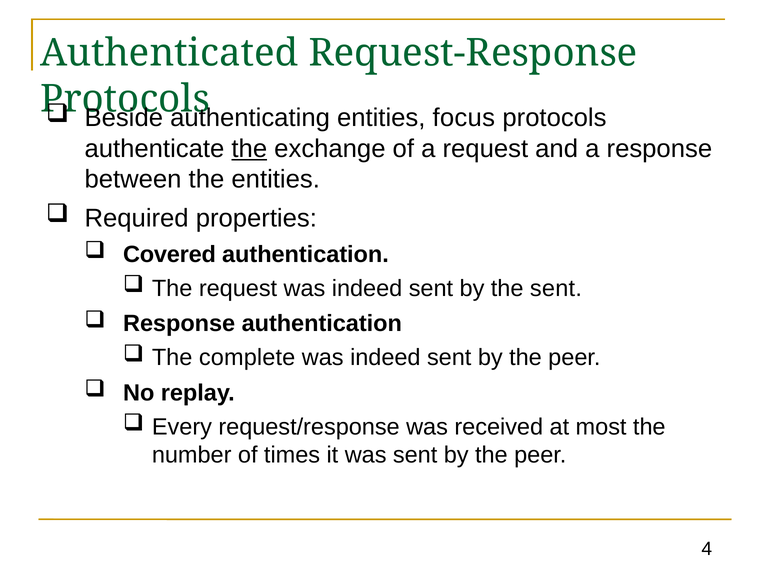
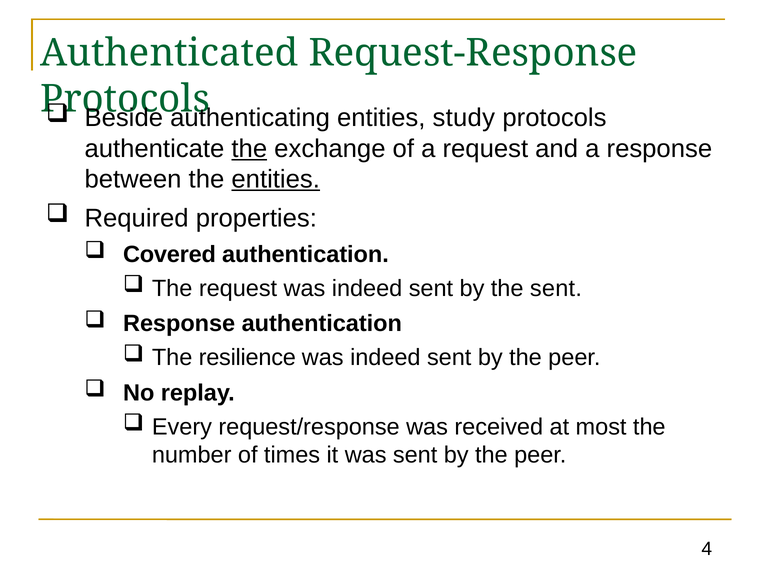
focus: focus -> study (464, 118)
entities underline: none -> present (276, 180)
complete: complete -> resilience (247, 358)
